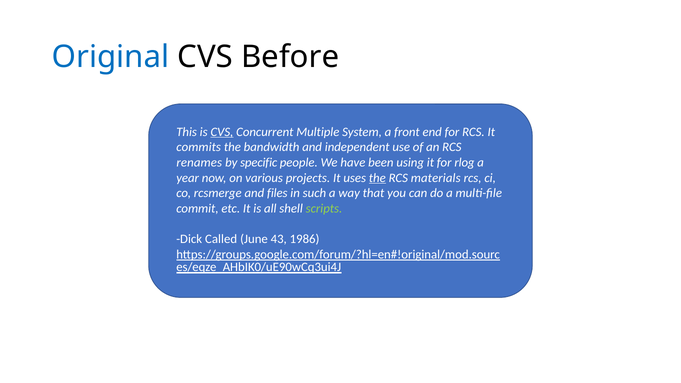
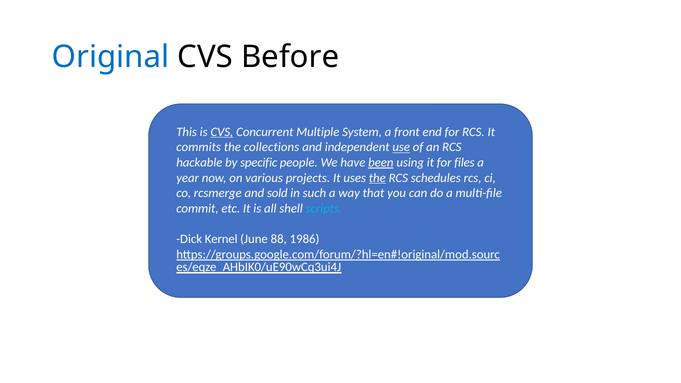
bandwidth: bandwidth -> collections (271, 147)
use underline: none -> present (401, 147)
renames: renames -> hackable (199, 163)
been underline: none -> present (381, 163)
rlog: rlog -> files (464, 163)
materials: materials -> schedules (436, 178)
files: files -> sold (277, 193)
scripts colour: light green -> light blue (324, 208)
Called: Called -> Kernel (221, 239)
43: 43 -> 88 (279, 239)
